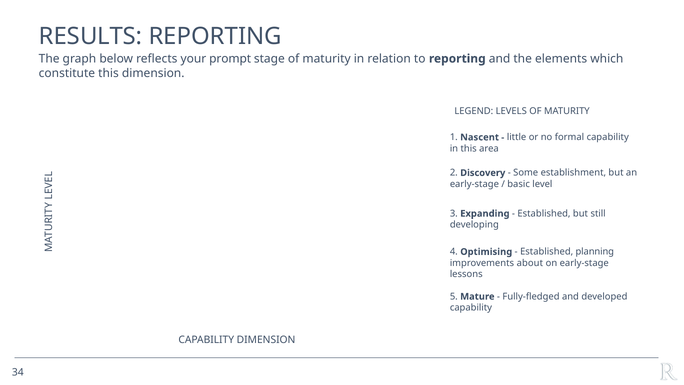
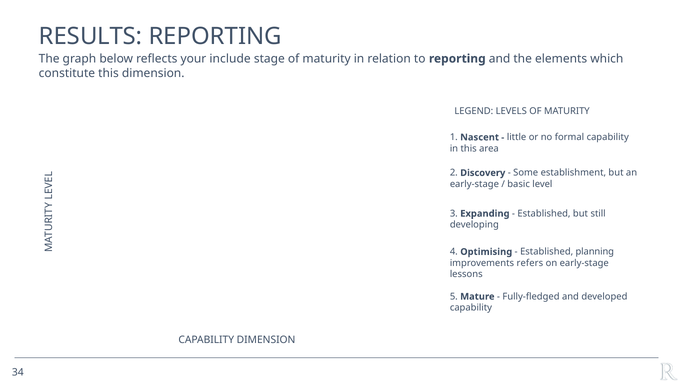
prompt: prompt -> include (230, 59)
about: about -> refers (530, 263)
